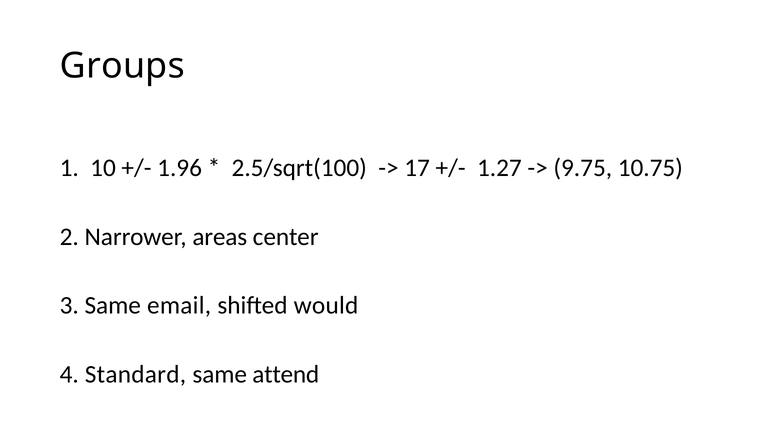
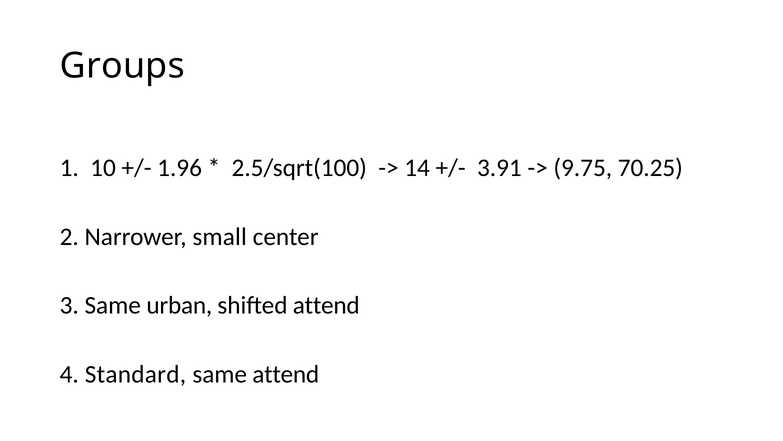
17: 17 -> 14 (417, 167)
1.27: 1.27 -> 3.91 (499, 167)
10.75: 10.75 -> 70.25 (650, 167)
areas: areas -> small (220, 236)
email: email -> urban (179, 305)
shifted would: would -> attend (326, 305)
